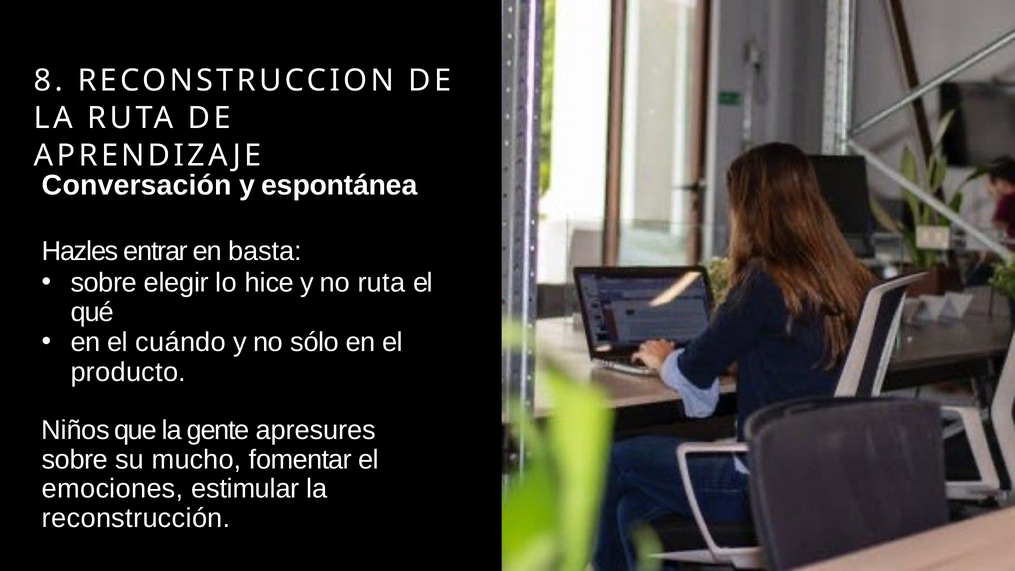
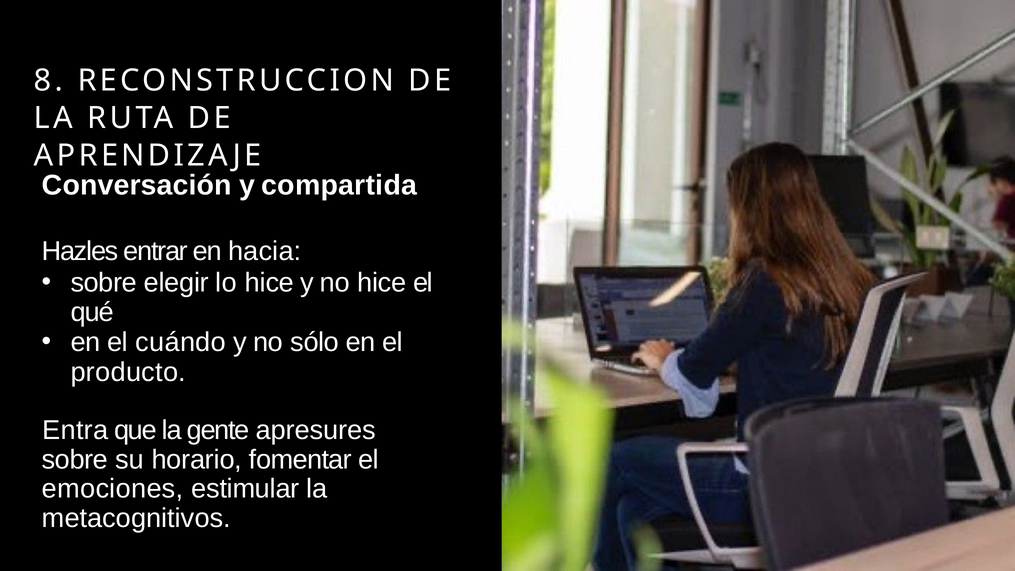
espontánea: espontánea -> compartida (339, 185)
basta: basta -> hacia (265, 251)
no ruta: ruta -> hice (382, 283)
Niños: Niños -> Entra (75, 430)
mucho: mucho -> horario (197, 460)
reconstrucción: reconstrucción -> metacognitivos (136, 518)
